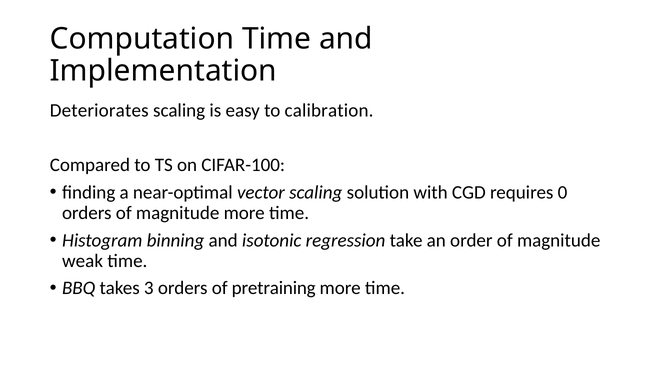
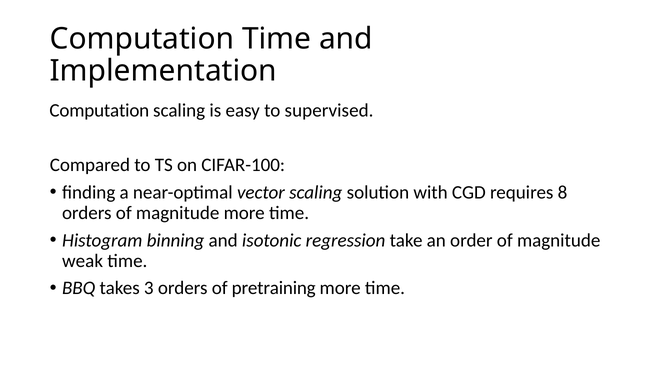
Deteriorates: Deteriorates -> Computation (99, 110)
calibration: calibration -> supervised (329, 110)
0: 0 -> 8 (563, 193)
